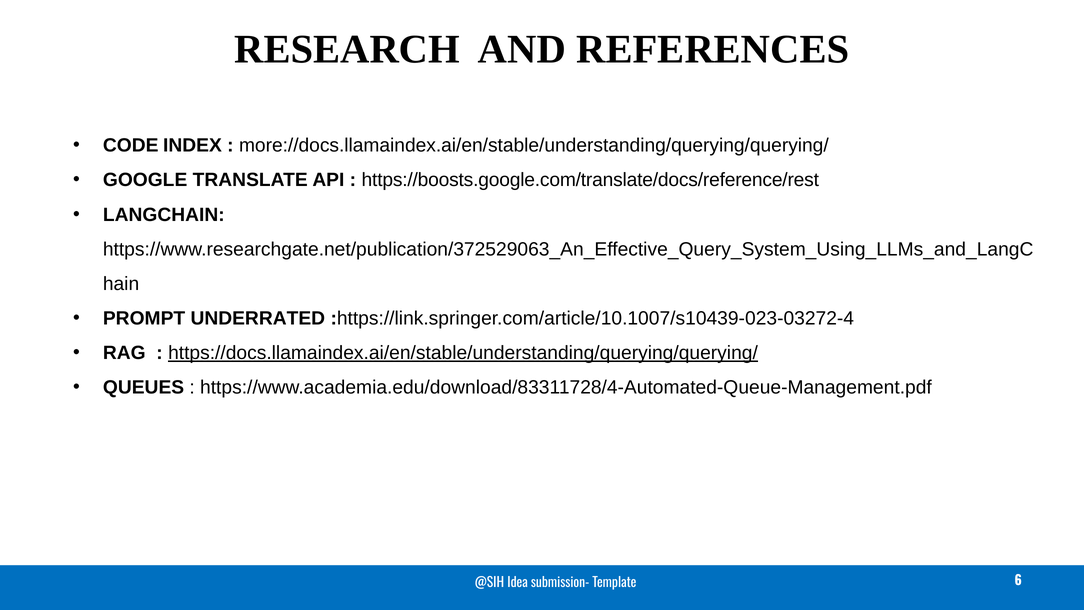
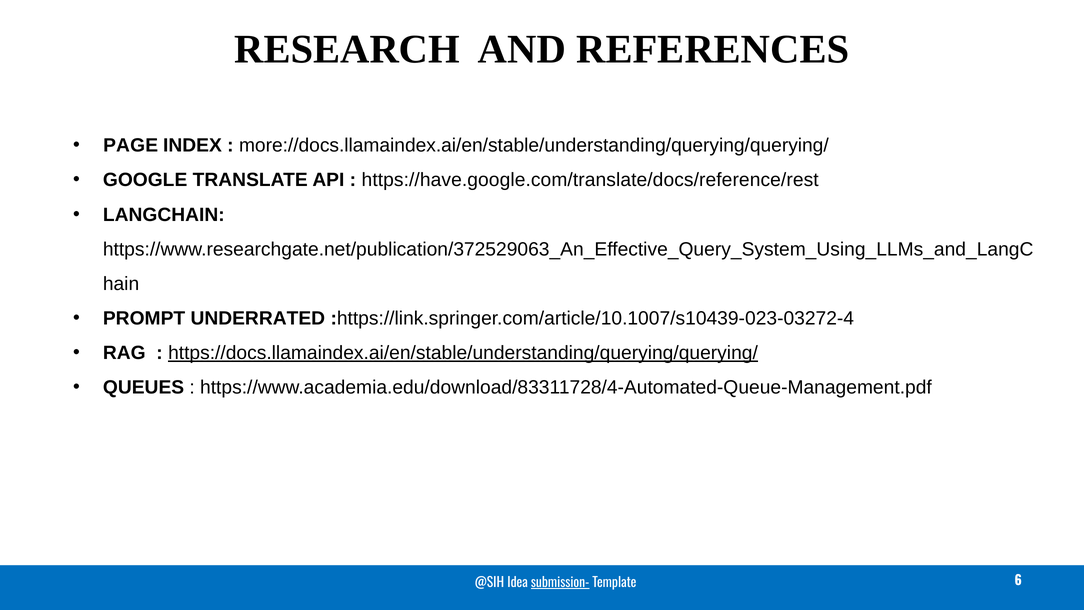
CODE: CODE -> PAGE (131, 145)
https://boosts.google.com/translate/docs/reference/rest: https://boosts.google.com/translate/docs/reference/rest -> https://have.google.com/translate/docs/reference/rest (590, 180)
submission- underline: none -> present (560, 582)
